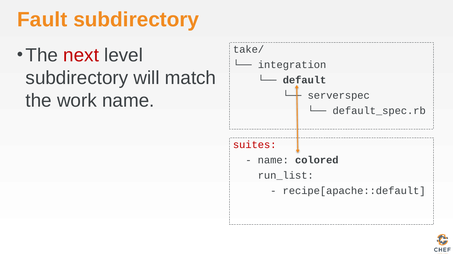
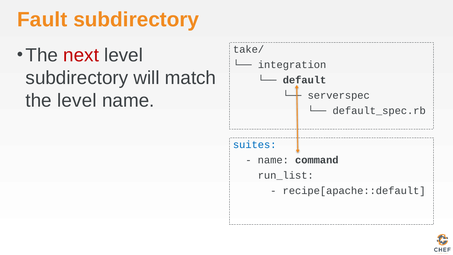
the work: work -> level (77, 100)
suites colour: red -> blue (255, 145)
colored: colored -> command (317, 160)
